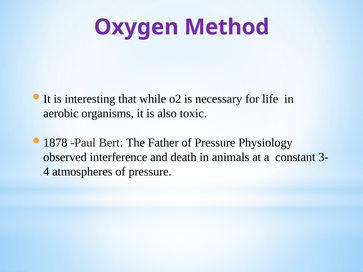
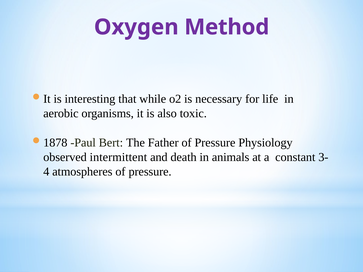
interference: interference -> intermittent (118, 157)
